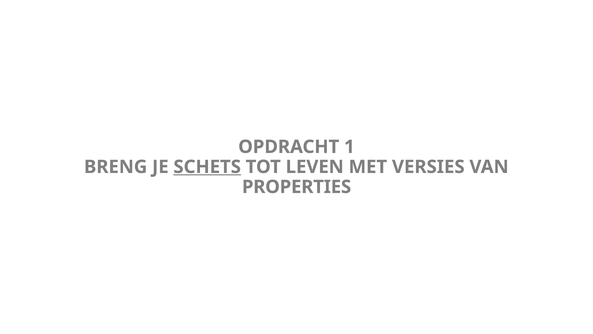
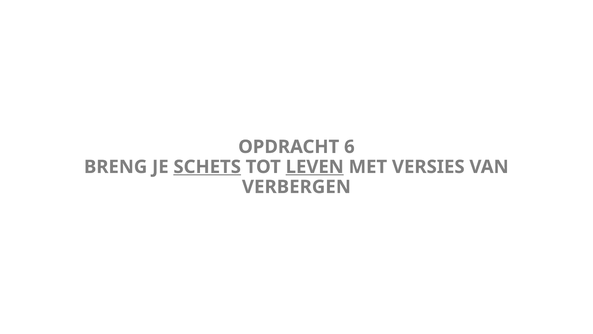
1: 1 -> 6 (349, 147)
LEVEN underline: none -> present (315, 167)
PROPERTIES: PROPERTIES -> VERBERGEN (296, 187)
